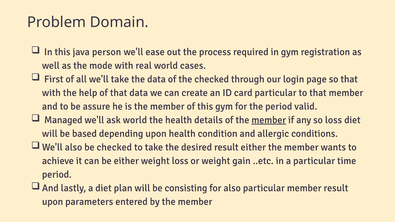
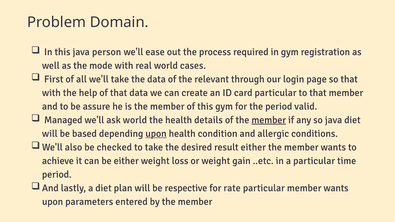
the checked: checked -> relevant (212, 79)
so loss: loss -> java (334, 120)
upon underline: none -> present (156, 134)
consisting: consisting -> respective (186, 188)
for also: also -> rate (232, 188)
particular member result: result -> wants (336, 188)
